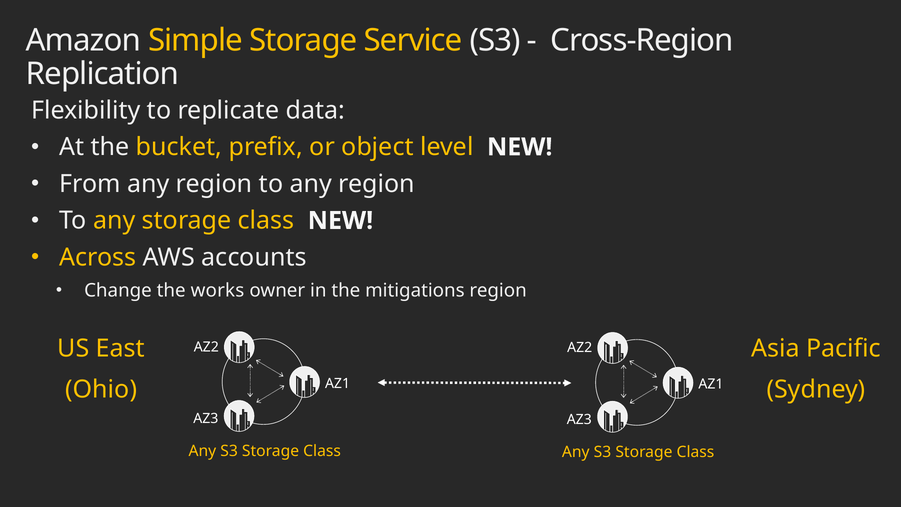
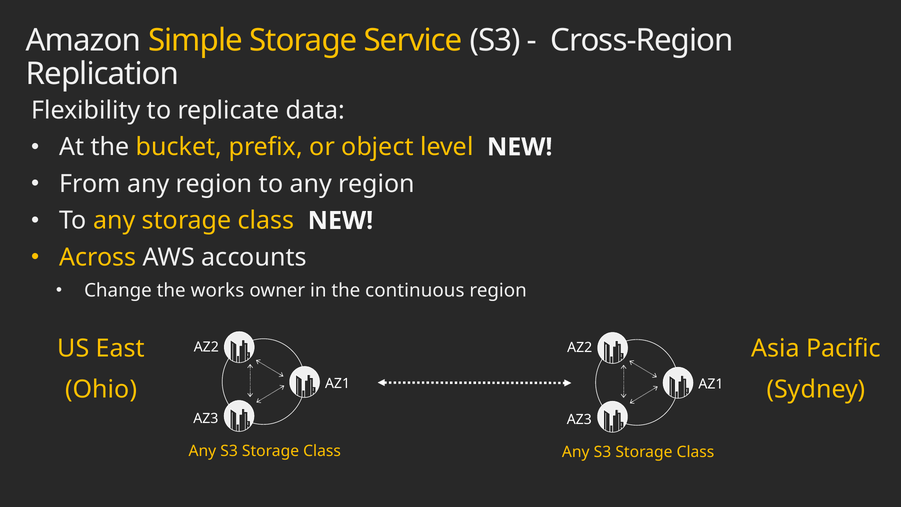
mitigations: mitigations -> continuous (415, 290)
